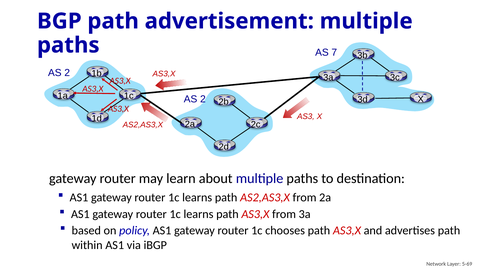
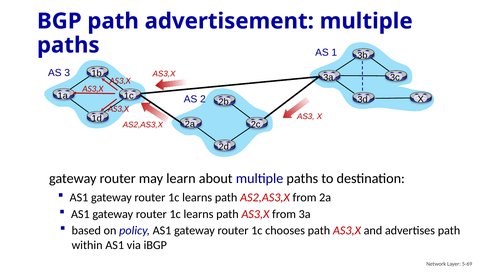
7: 7 -> 1 (334, 53)
2: 2 -> 3 (67, 73)
